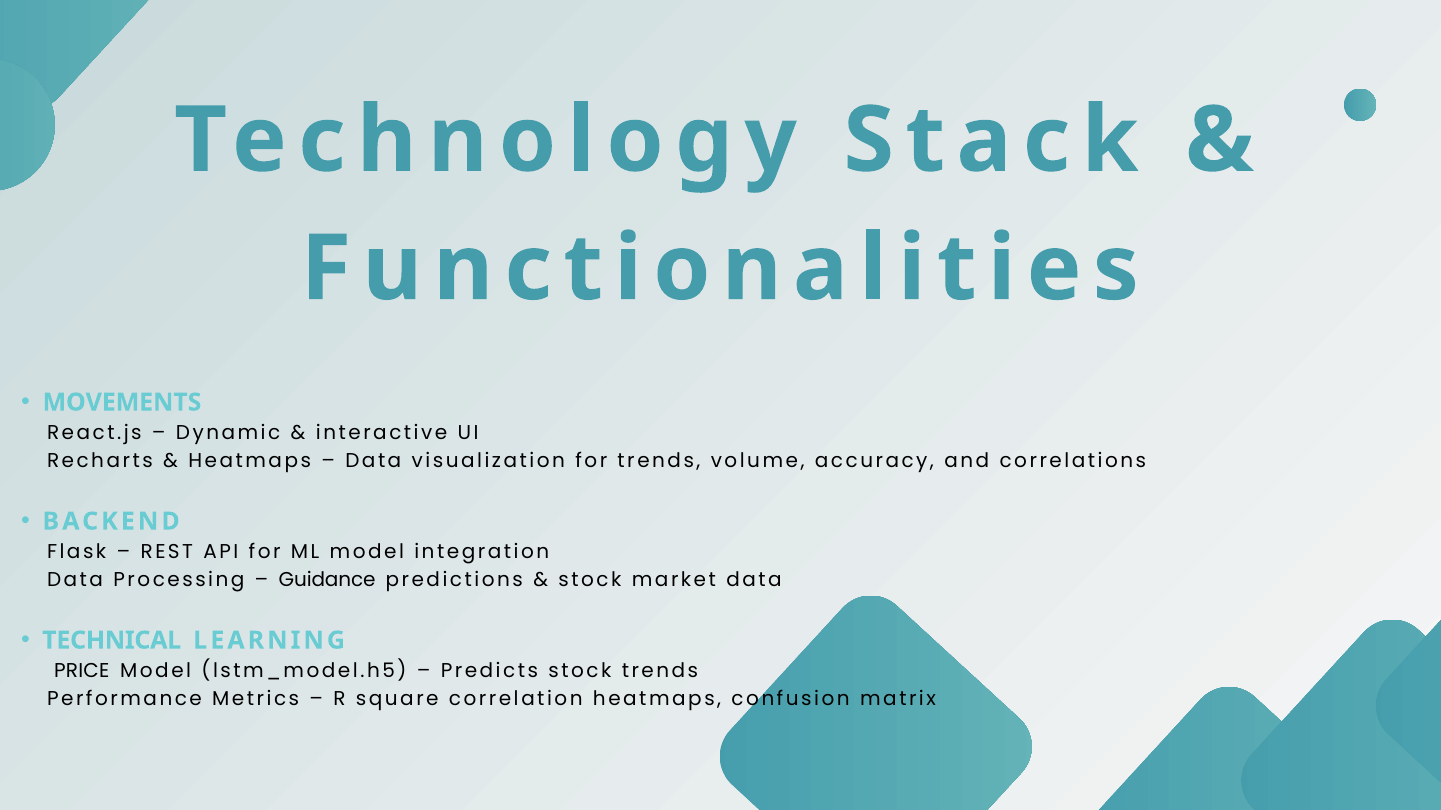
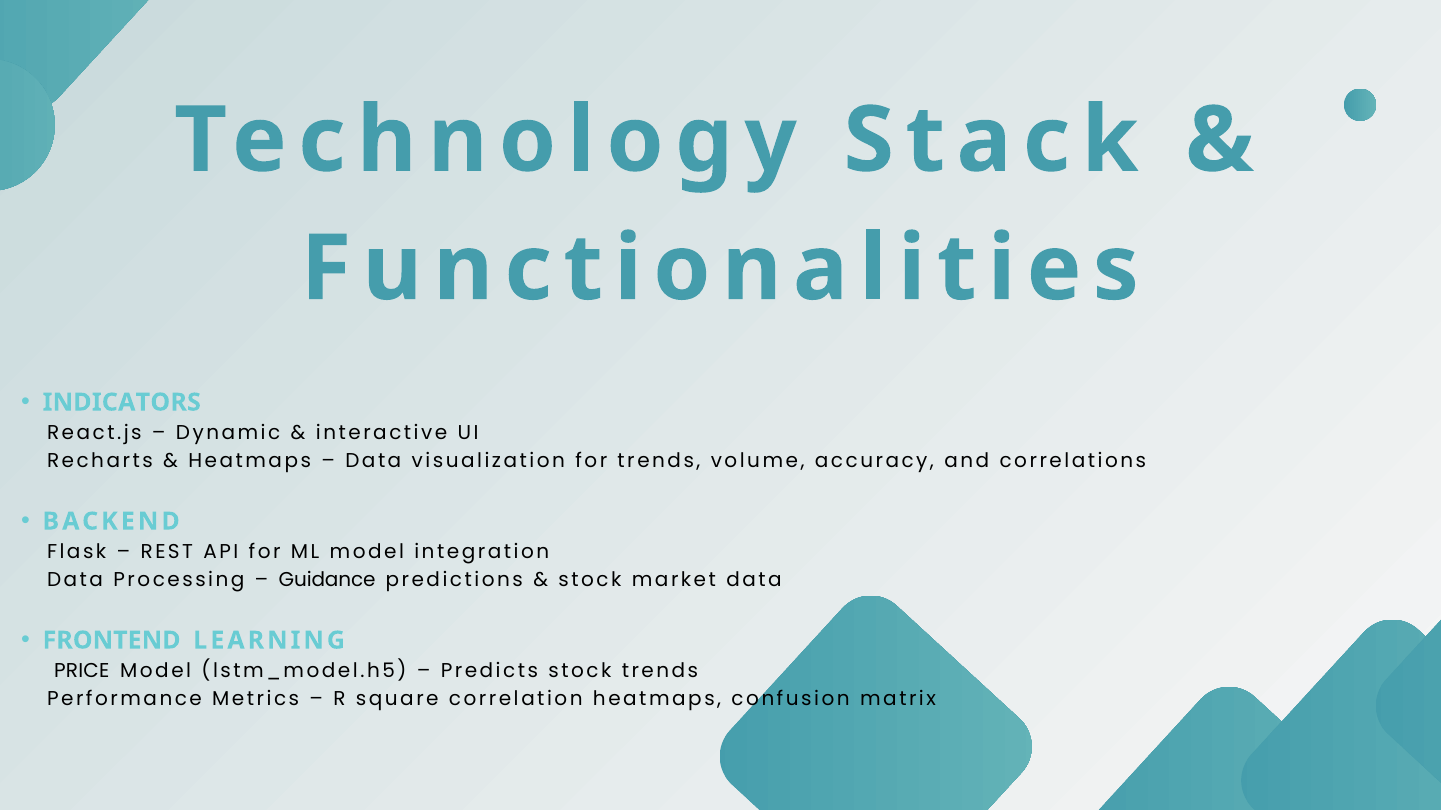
MOVEMENTS: MOVEMENTS -> INDICATORS (122, 403)
TECHNICAL: TECHNICAL -> FRONTEND (112, 641)
